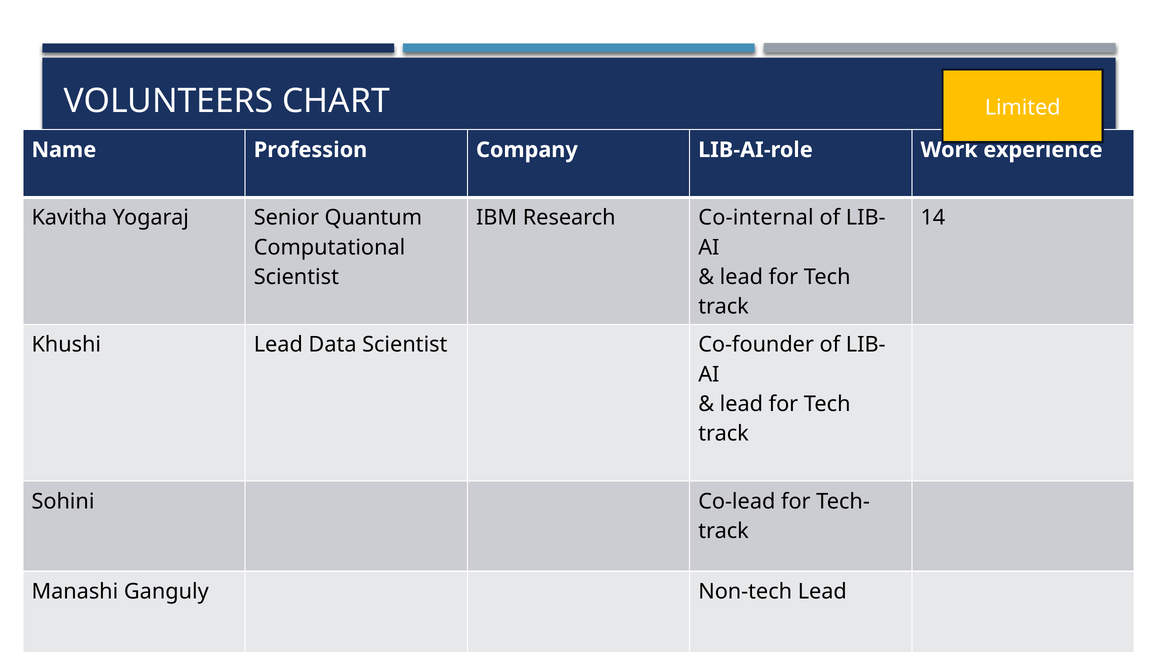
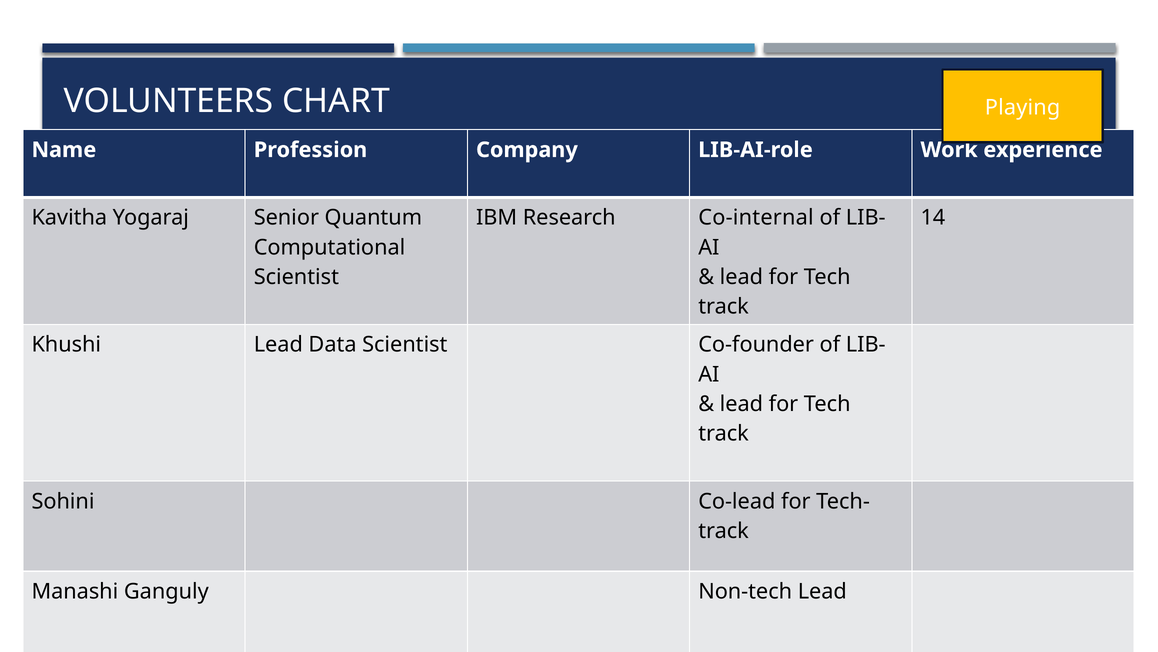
Limited: Limited -> Playing (1023, 107)
